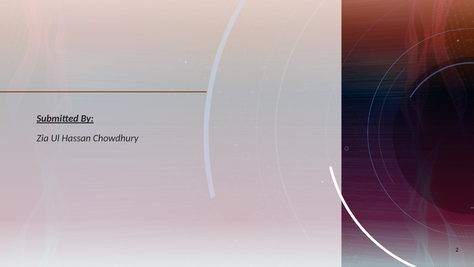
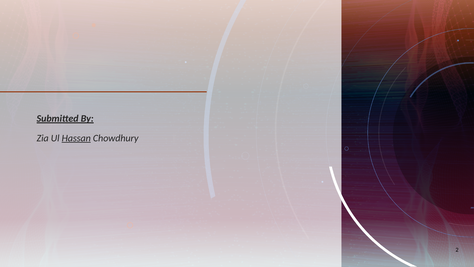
Hassan underline: none -> present (76, 138)
